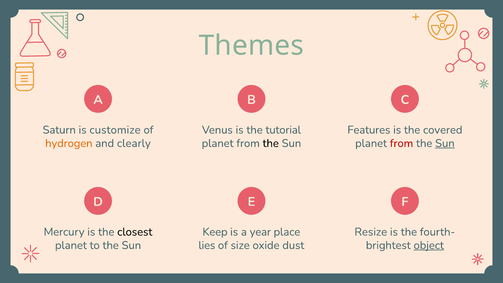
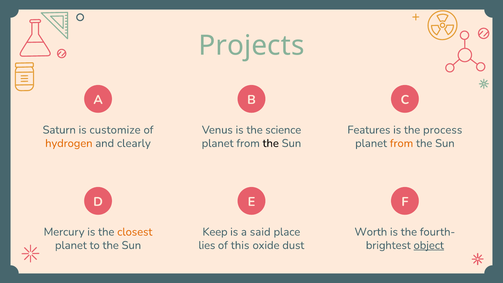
Themes: Themes -> Projects (251, 46)
tutorial: tutorial -> science (283, 130)
covered: covered -> process (443, 130)
from colour: red -> orange (402, 143)
Sun underline: present -> none (445, 143)
closest colour: black -> orange (135, 232)
year: year -> said (260, 232)
Resize: Resize -> Worth (371, 232)
size: size -> this (240, 245)
